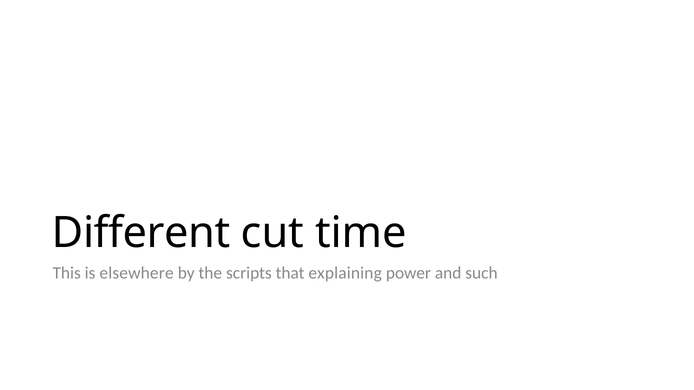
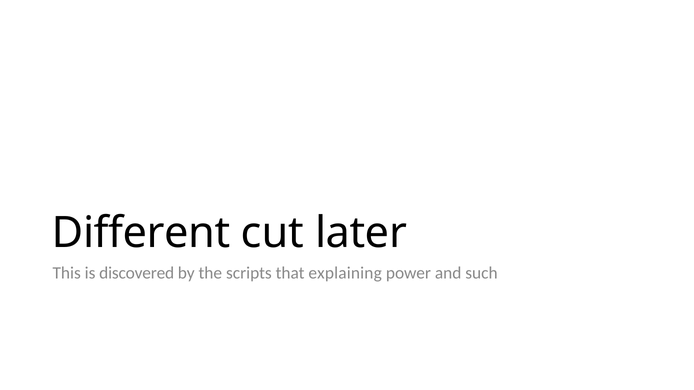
time: time -> later (361, 233)
elsewhere: elsewhere -> discovered (137, 273)
